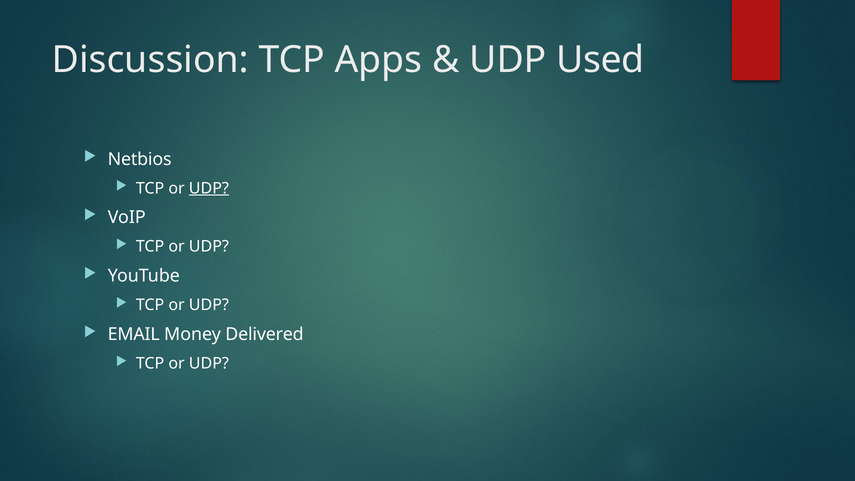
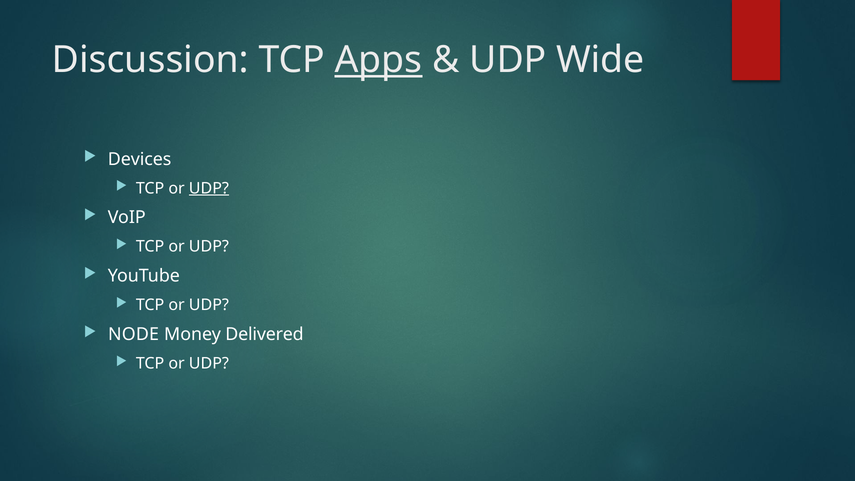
Apps underline: none -> present (378, 60)
Used: Used -> Wide (600, 60)
Netbios: Netbios -> Devices (140, 159)
EMAIL: EMAIL -> NODE (134, 334)
